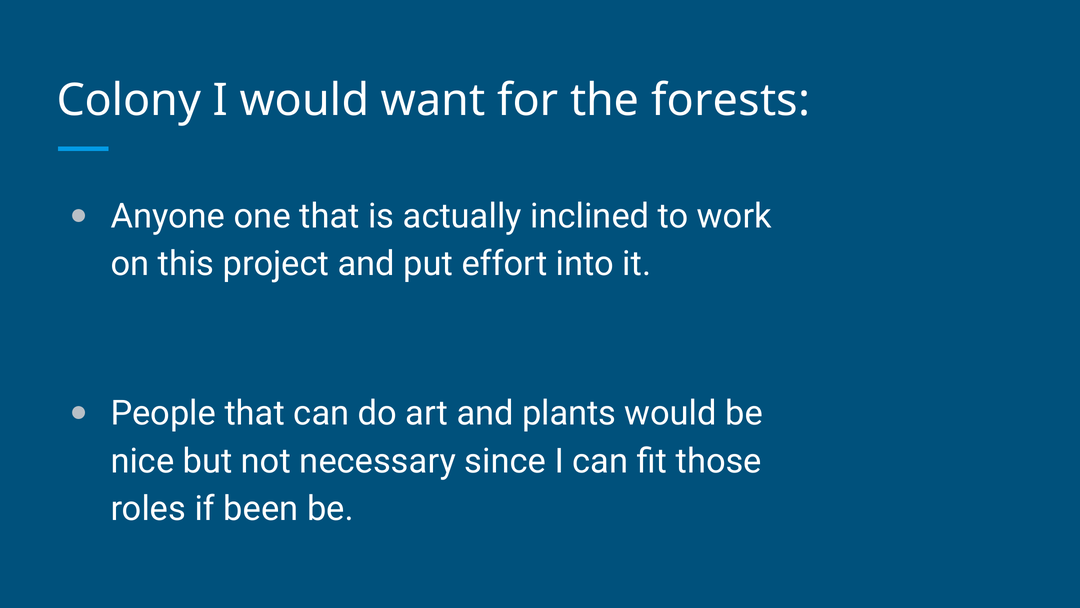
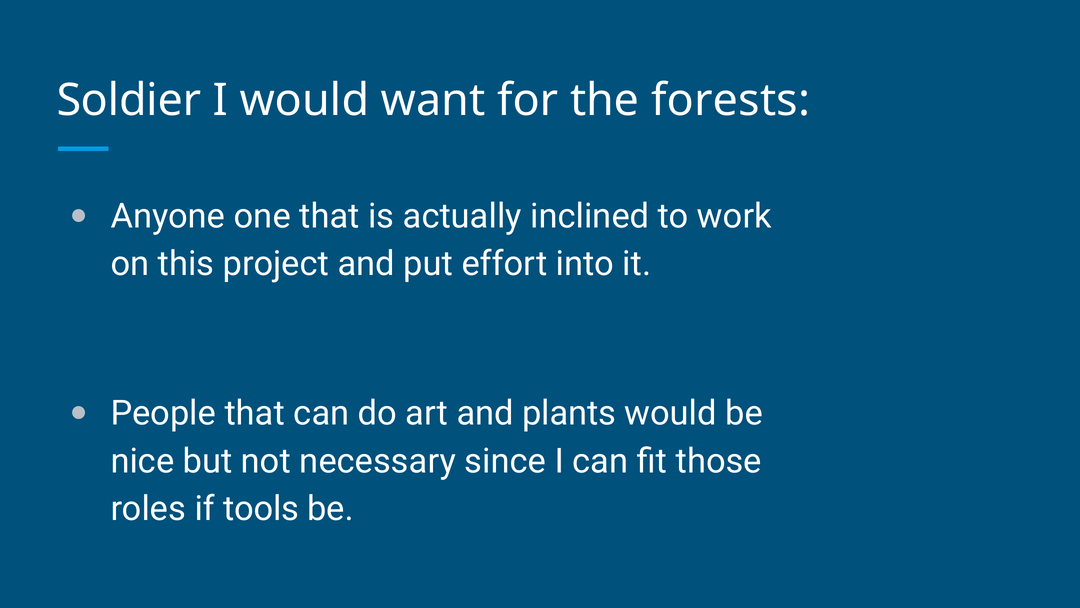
Colony: Colony -> Soldier (129, 100)
been: been -> tools (261, 509)
